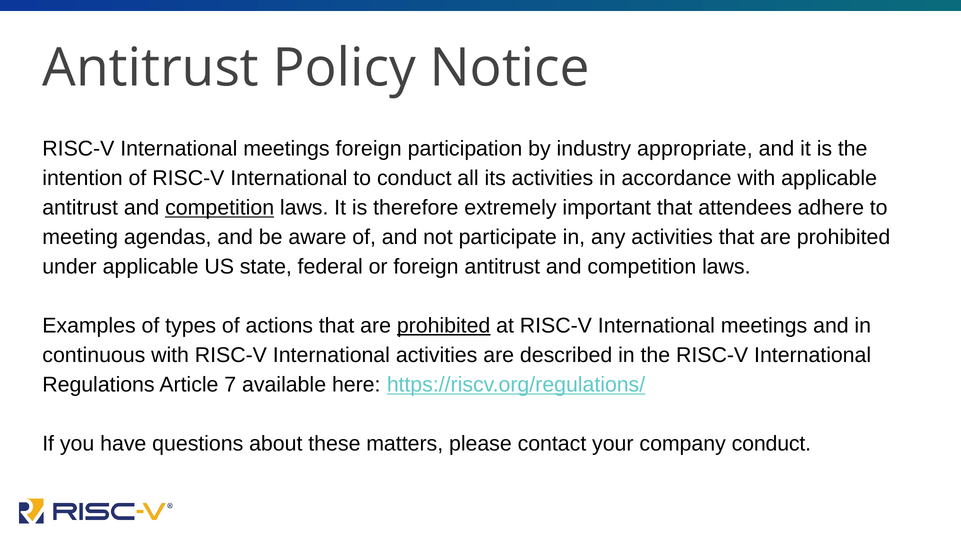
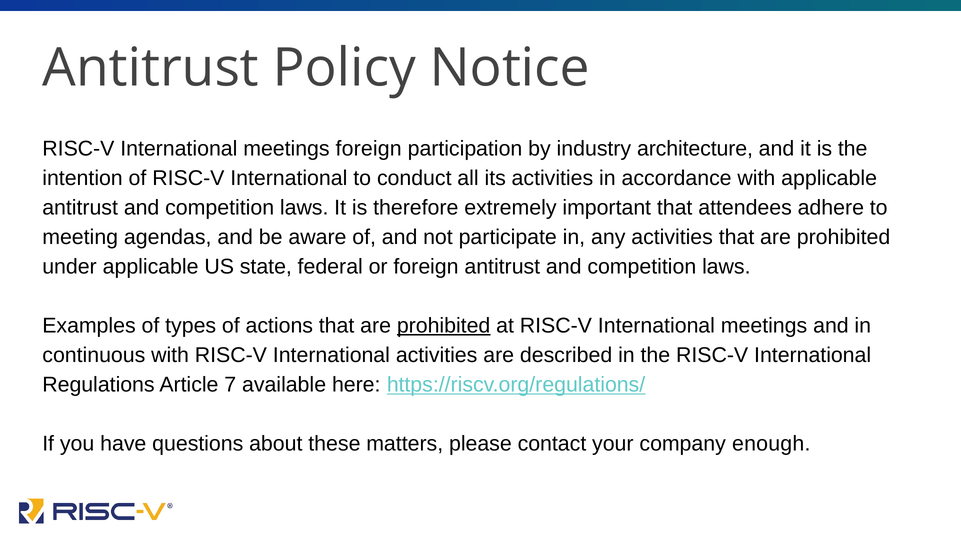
appropriate: appropriate -> architecture (695, 149)
competition underline: present -> none (220, 208)
company conduct: conduct -> enough (771, 443)
